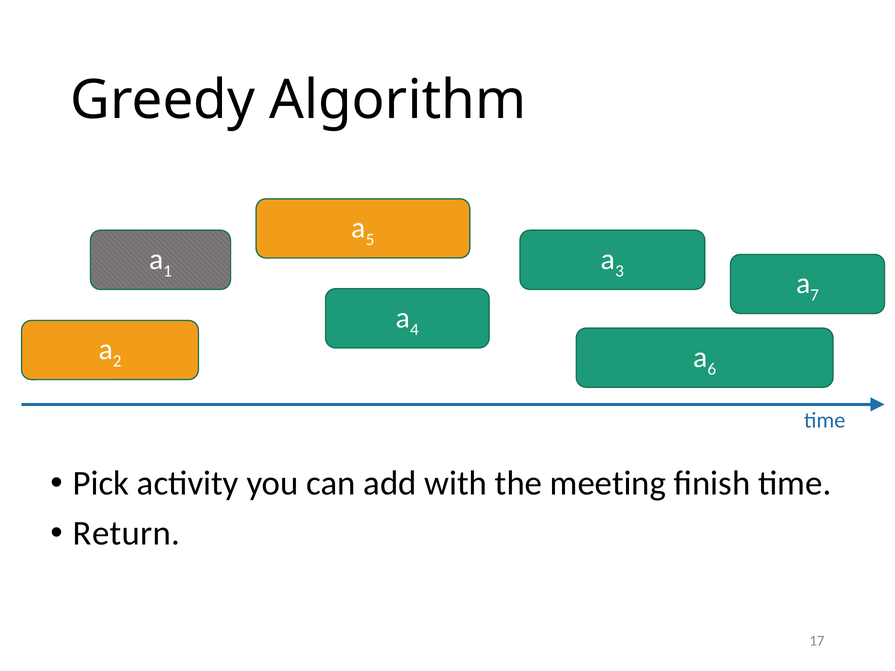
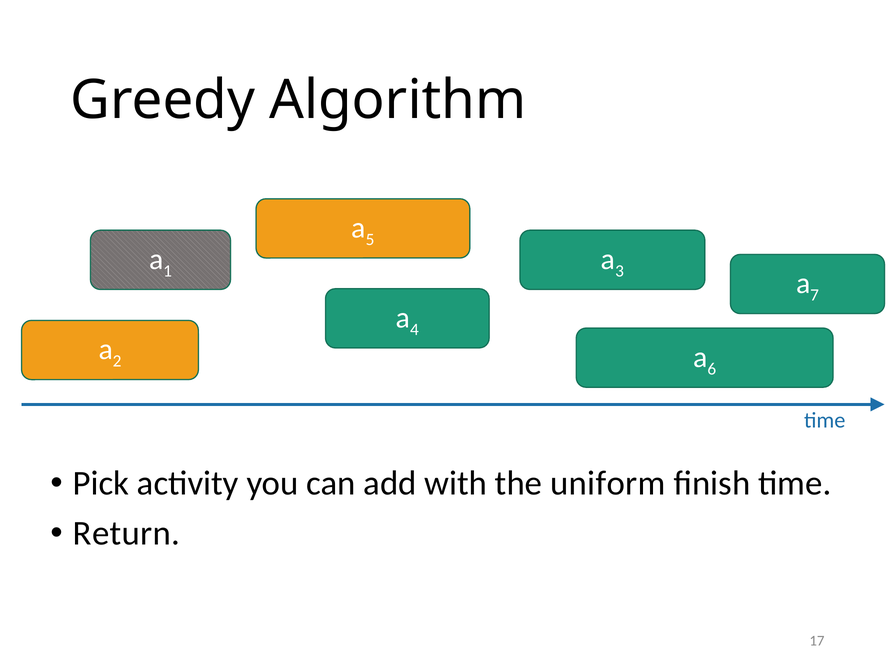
meeting: meeting -> uniform (608, 484)
